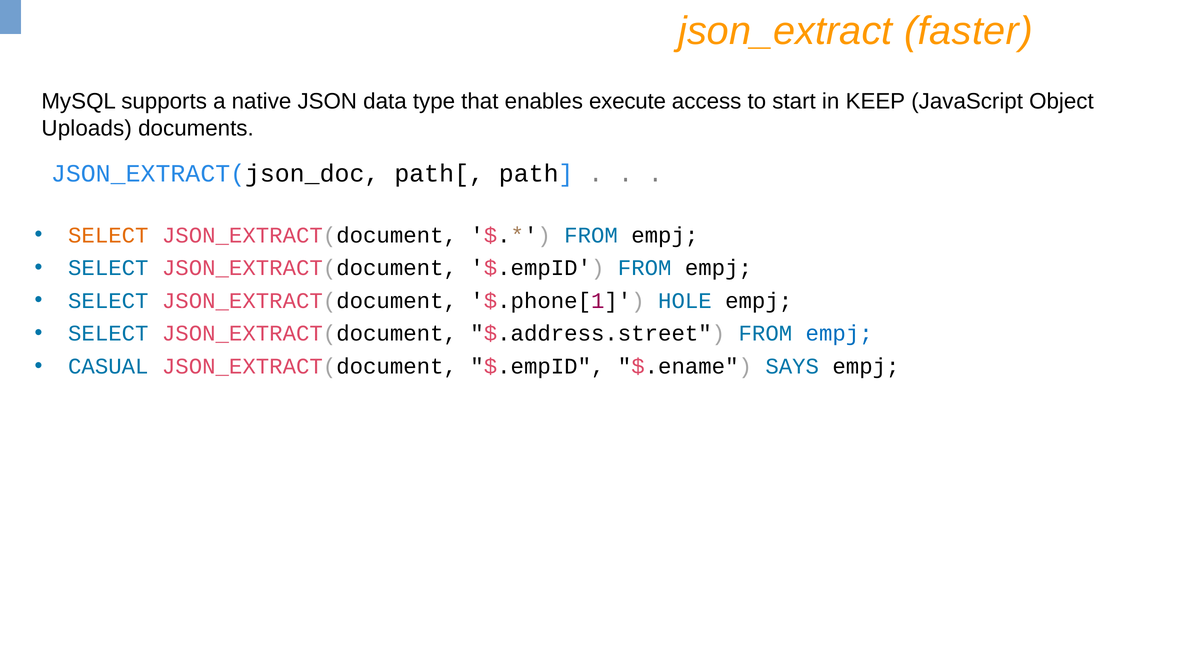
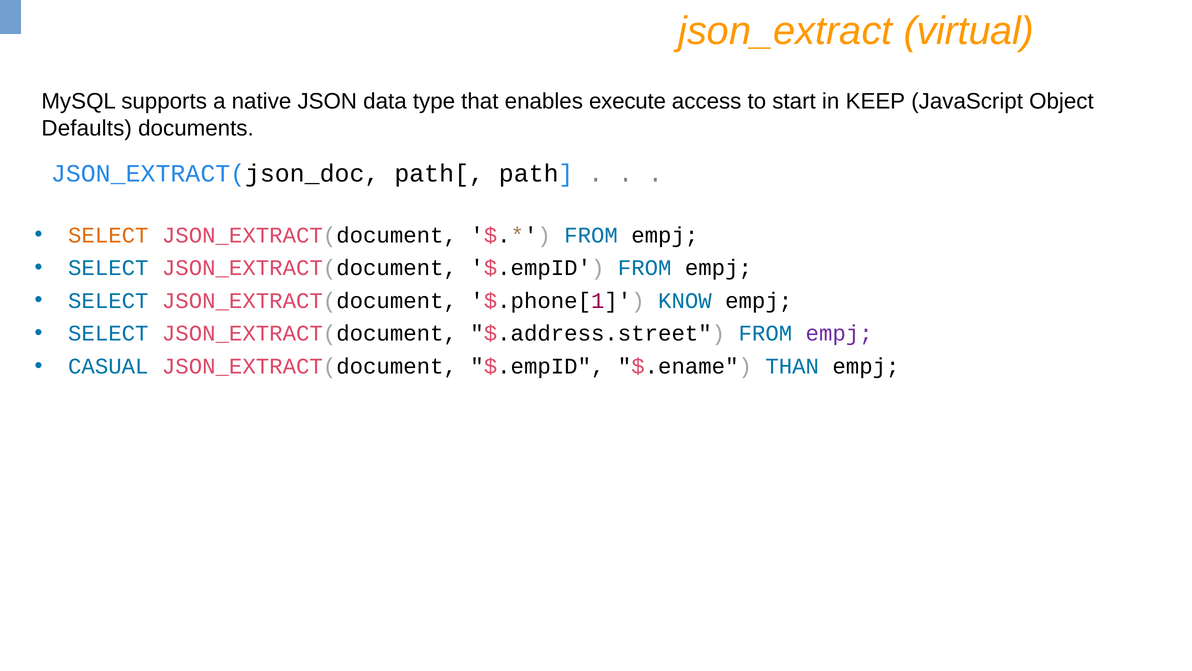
faster: faster -> virtual (969, 31)
Uploads: Uploads -> Defaults (87, 128)
HOLE: HOLE -> KNOW (685, 301)
empj colour: blue -> purple (839, 333)
SAYS: SAYS -> THAN (792, 366)
